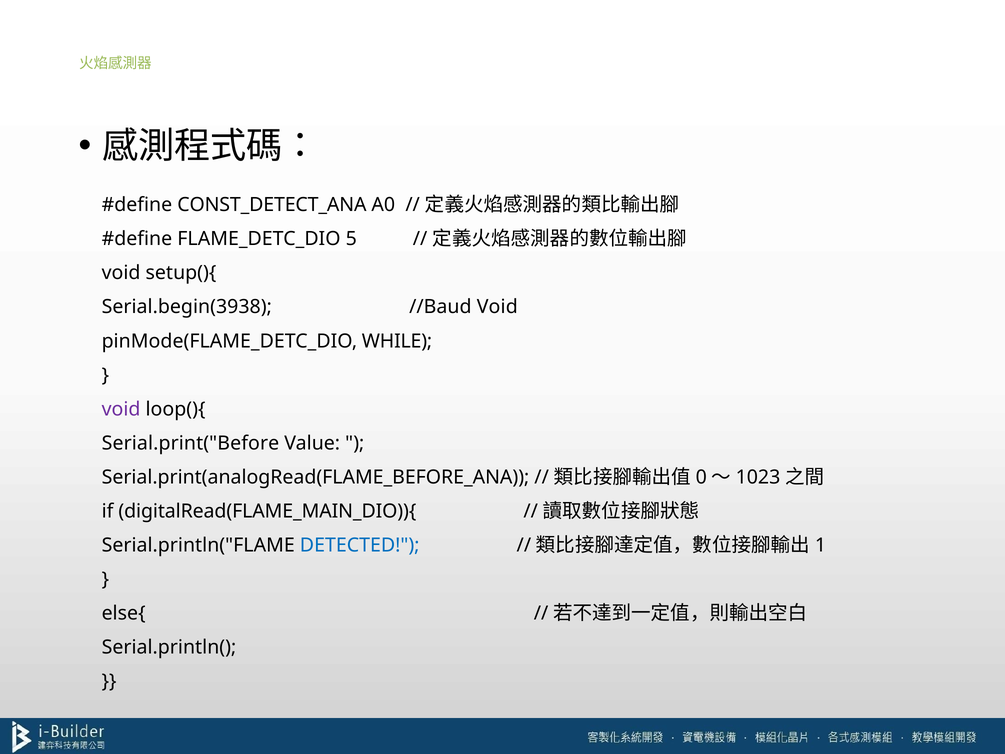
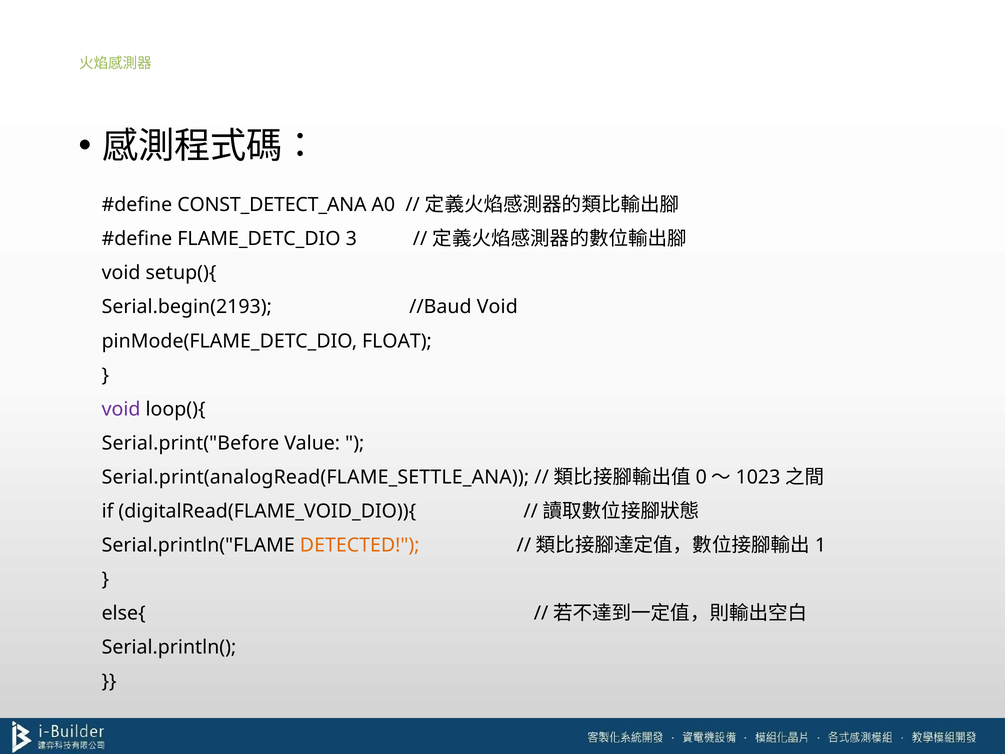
5: 5 -> 3 (351, 239)
Serial.begin(3938: Serial.begin(3938 -> Serial.begin(2193 (187, 307)
WHILE: WHILE -> FLOAT (397, 341)
Serial.print(analogRead(FLAME_BEFORE_ANA: Serial.print(analogRead(FLAME_BEFORE_ANA -> Serial.print(analogRead(FLAME_SETTLE_ANA (315, 477)
digitalRead(FLAME_MAIN_DIO)){: digitalRead(FLAME_MAIN_DIO)){ -> digitalRead(FLAME_VOID_DIO)){ (267, 511)
DETECTED colour: blue -> orange (360, 545)
